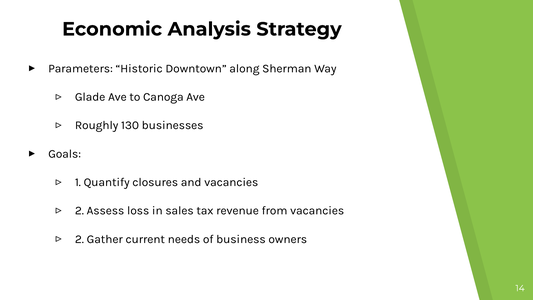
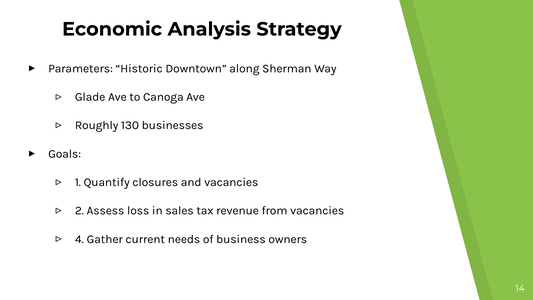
2: 2 -> 4 (79, 239)
